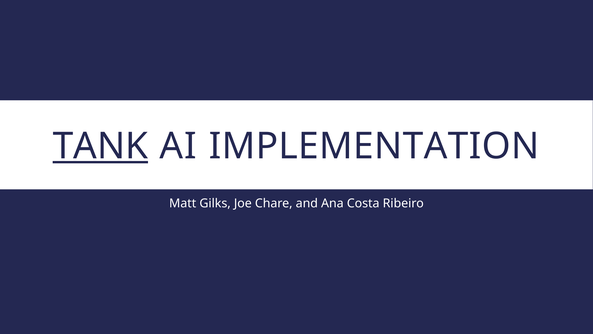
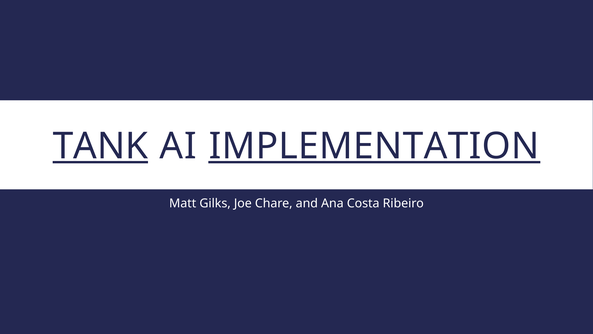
IMPLEMENTATION underline: none -> present (374, 146)
